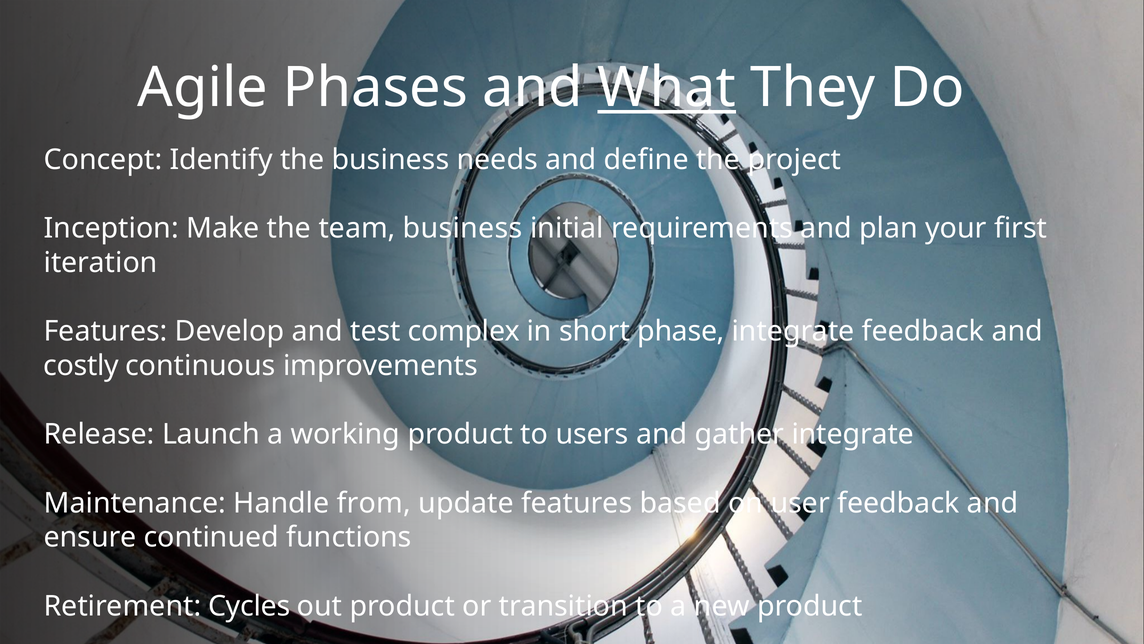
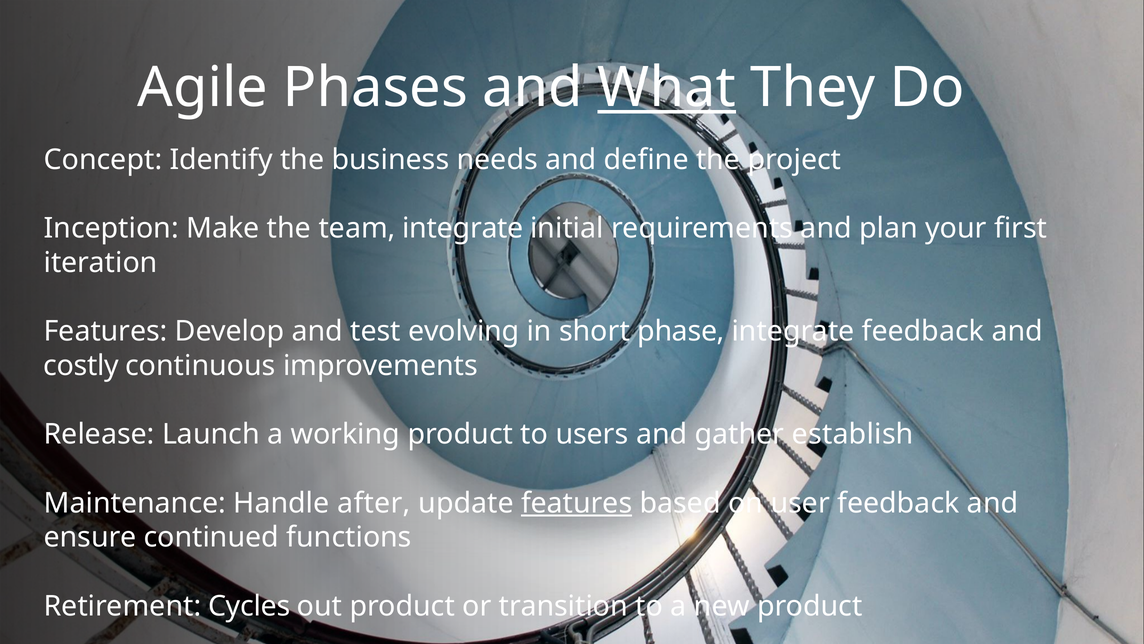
team business: business -> integrate (463, 228)
complex: complex -> evolving (464, 331)
gather integrate: integrate -> establish (853, 434)
from: from -> after (374, 503)
features underline: none -> present (577, 503)
